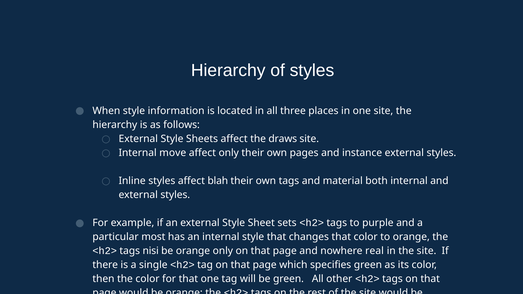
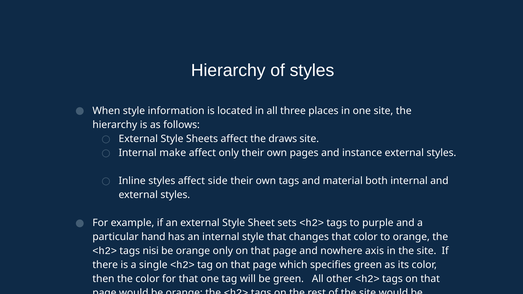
move: move -> make (173, 153)
blah: blah -> side (218, 181)
most: most -> hand (153, 237)
real: real -> axis (375, 251)
